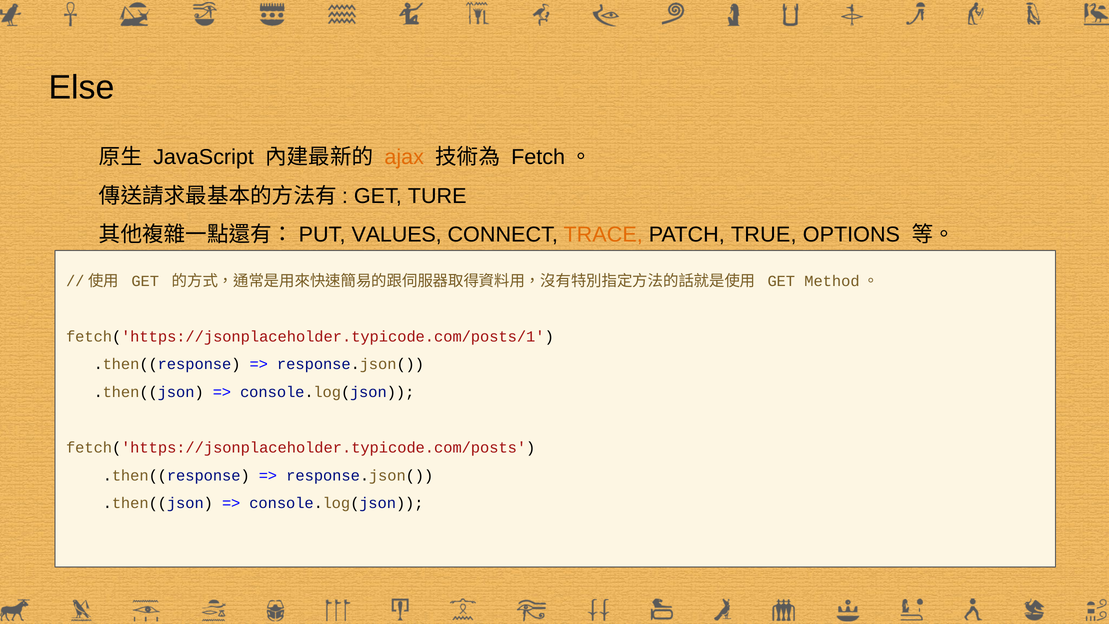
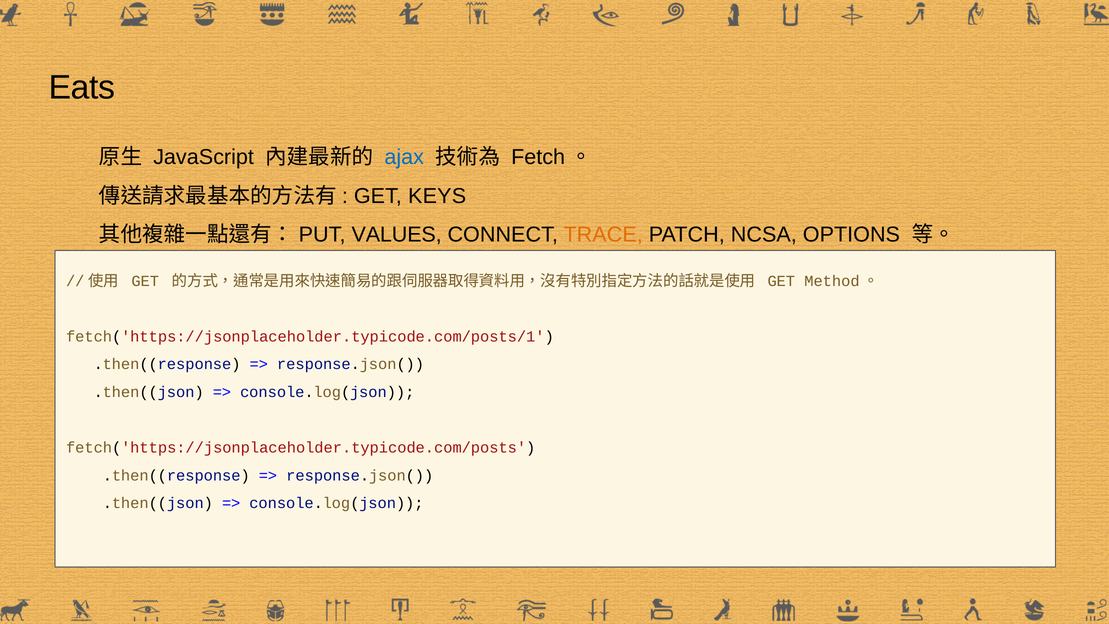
Else: Else -> Eats (82, 88)
ajax colour: orange -> blue (404, 157)
TURE: TURE -> KEYS (437, 196)
TRUE: TRUE -> NCSA (764, 235)
